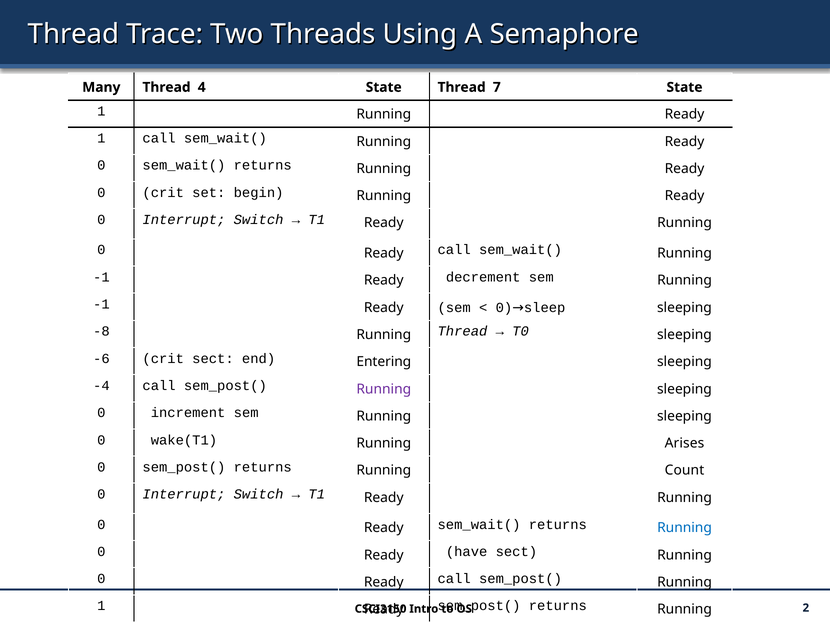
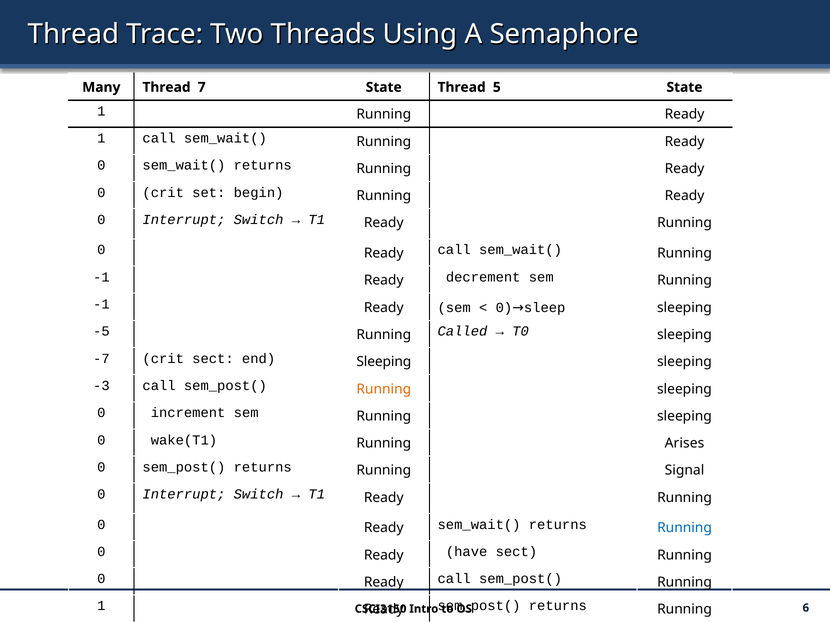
4: 4 -> 7 (202, 87)
7: 7 -> 5 (497, 87)
-8: -8 -> -5 (101, 332)
Running Thread: Thread -> Called (462, 332)
-6: -6 -> -7 (101, 359)
end Entering: Entering -> Sleeping (384, 362)
-4: -4 -> -3 (101, 386)
Running colour: purple -> orange (384, 389)
Count: Count -> Signal (685, 471)
2: 2 -> 6 (806, 608)
